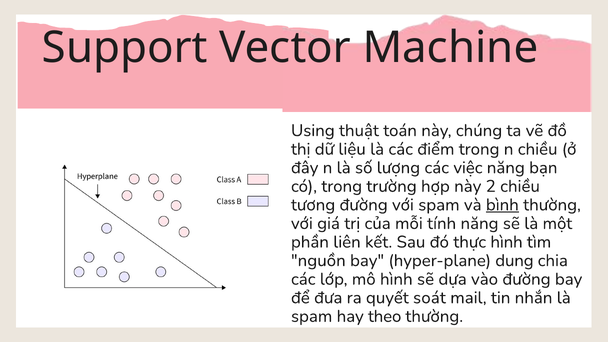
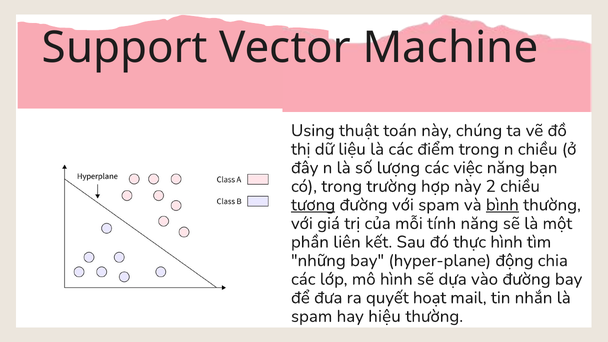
tương underline: none -> present (313, 205)
nguồn: nguồn -> những (318, 261)
dung: dung -> động (514, 261)
soát: soát -> hoạt (430, 298)
theo: theo -> hiệu (384, 316)
